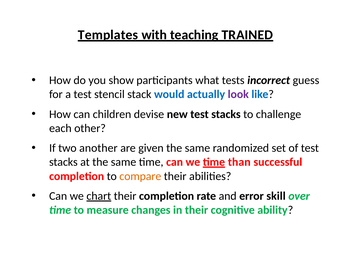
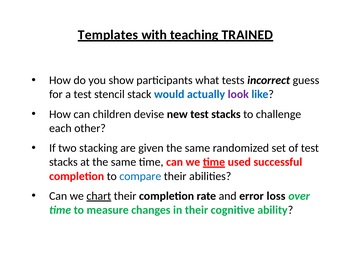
another: another -> stacking (98, 148)
than: than -> used (239, 162)
compare colour: orange -> blue (140, 176)
skill: skill -> loss (276, 196)
